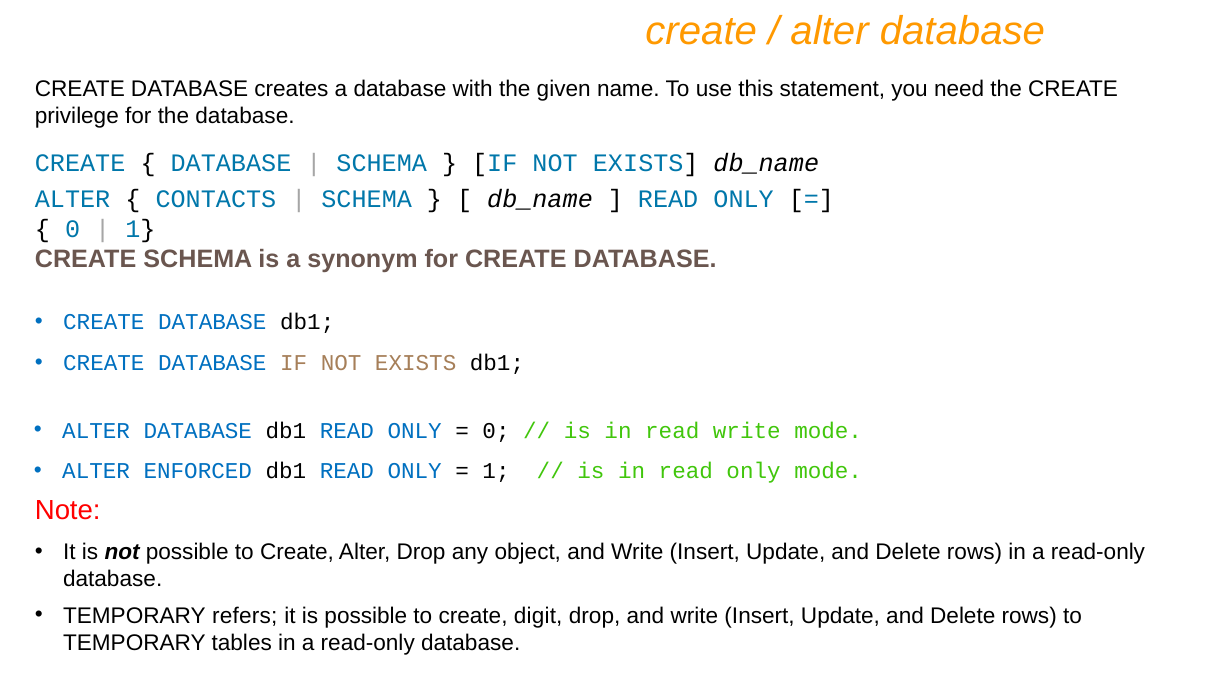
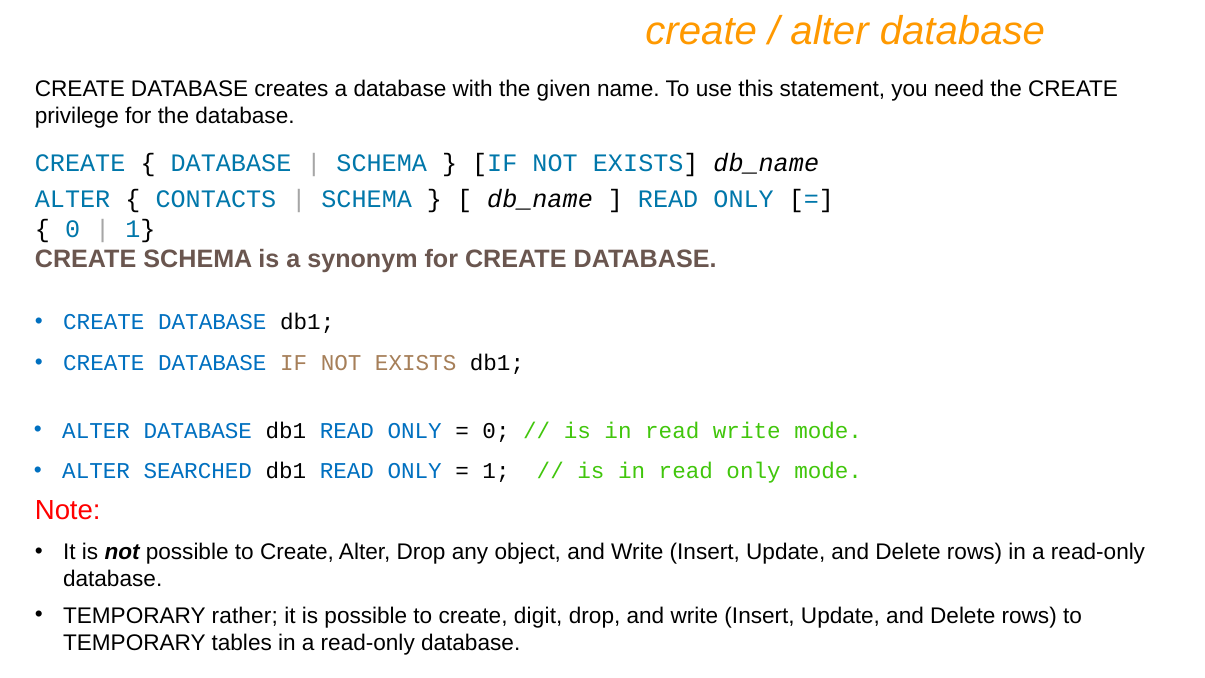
ENFORCED: ENFORCED -> SEARCHED (198, 471)
refers: refers -> rather (245, 615)
